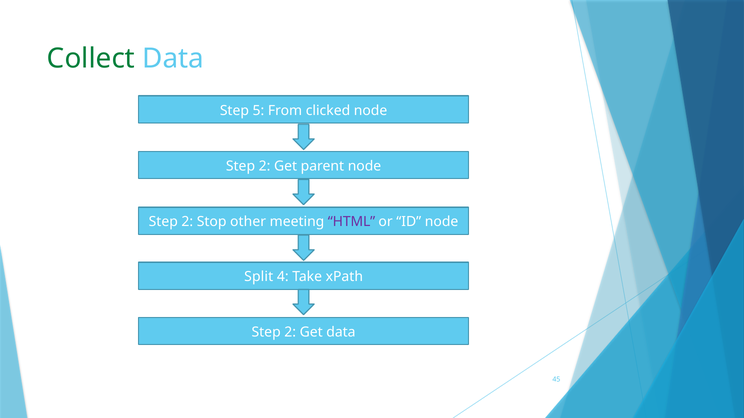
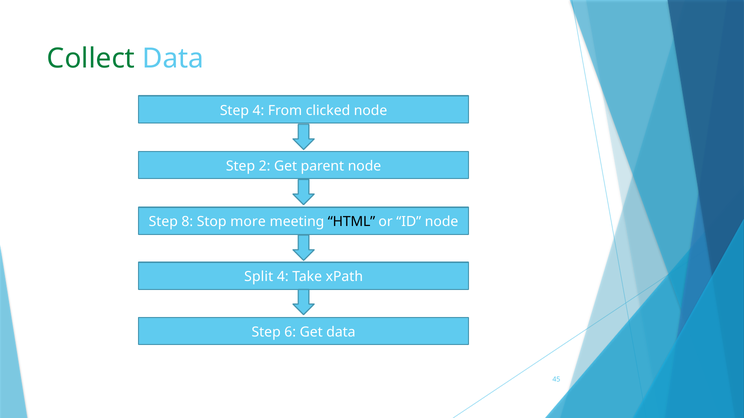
Step 5: 5 -> 4 (258, 111)
2: 2 -> 8 (187, 222)
other: other -> more (248, 222)
HTML colour: purple -> black (352, 222)
2: 2 -> 6 (290, 332)
